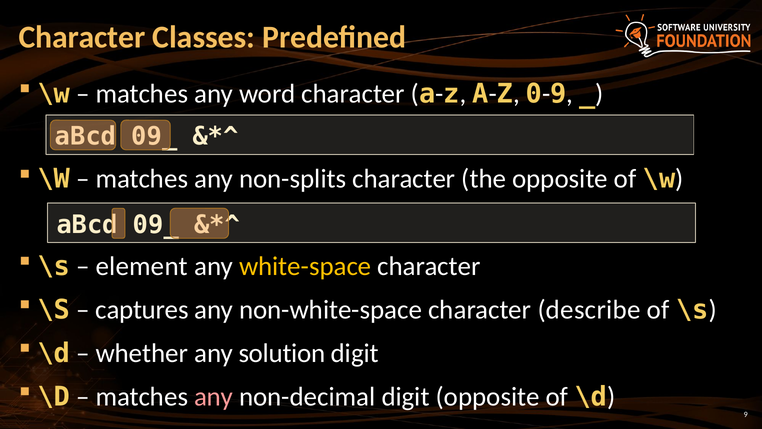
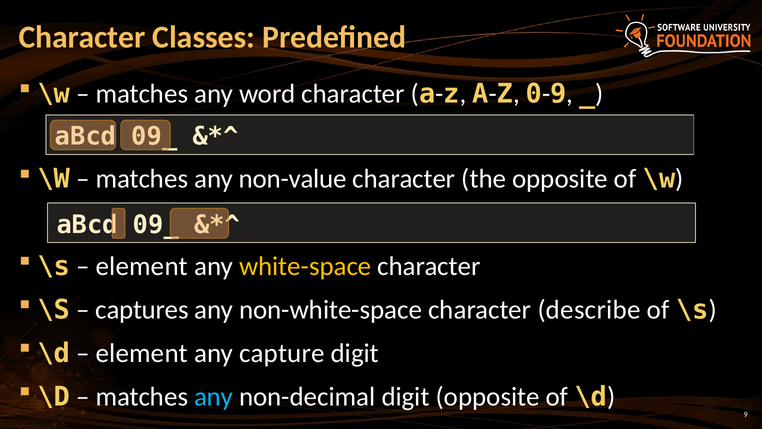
non-splits: non-splits -> non-value (293, 179)
whether: whether -> element (142, 353)
solution: solution -> capture (282, 353)
any colour: pink -> light blue (214, 396)
